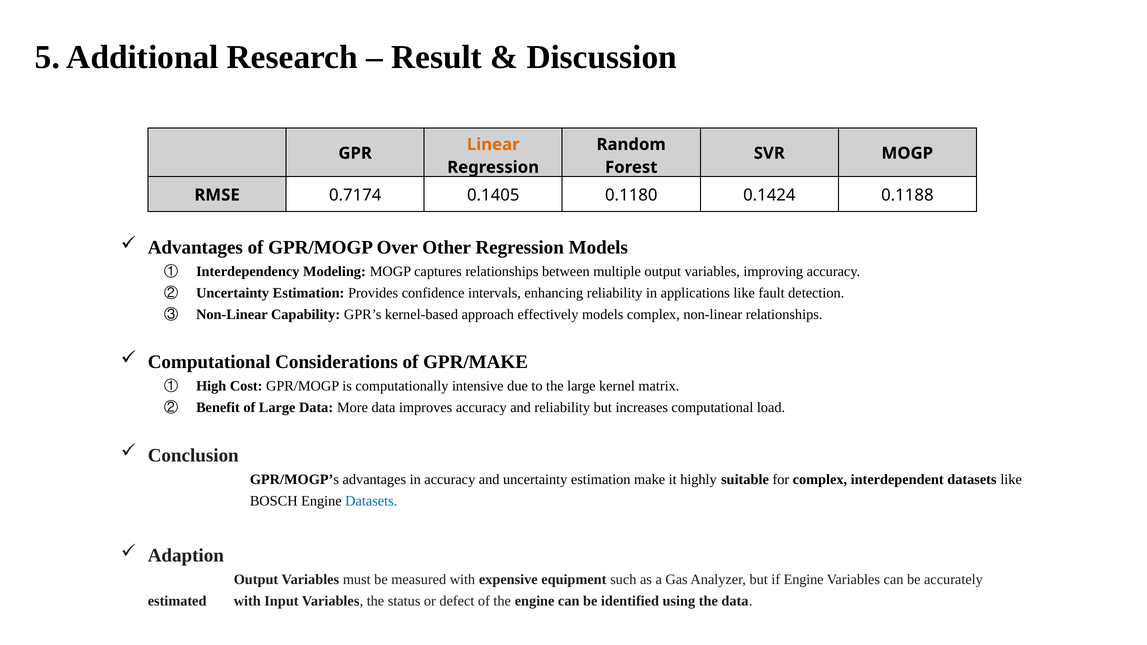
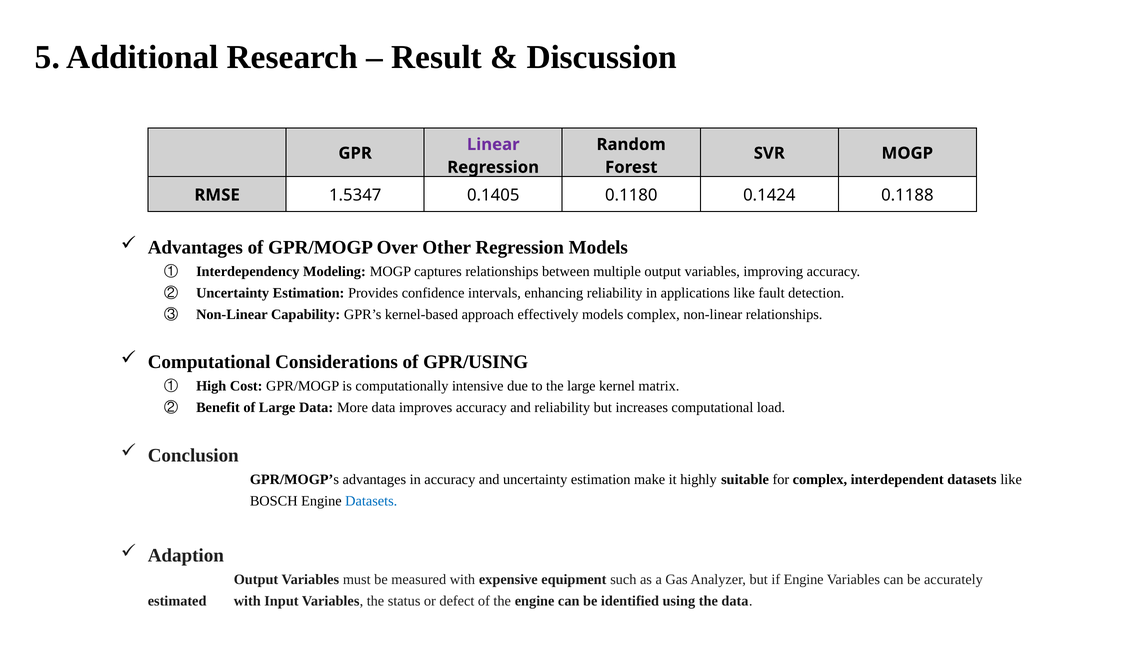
Linear colour: orange -> purple (493, 145)
0.7174: 0.7174 -> 1.5347 (355, 195)
GPR/MAKE: GPR/MAKE -> GPR/USING (476, 362)
